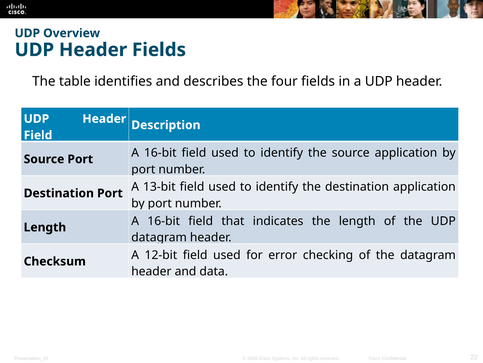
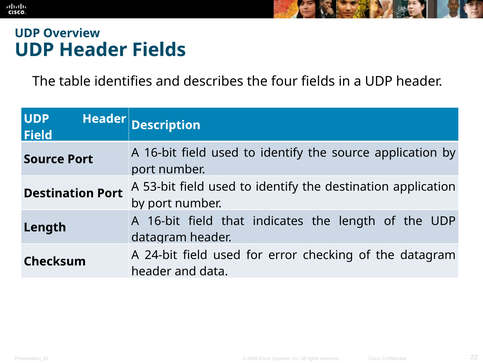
13-bit: 13-bit -> 53-bit (159, 187)
12-bit: 12-bit -> 24-bit (161, 255)
